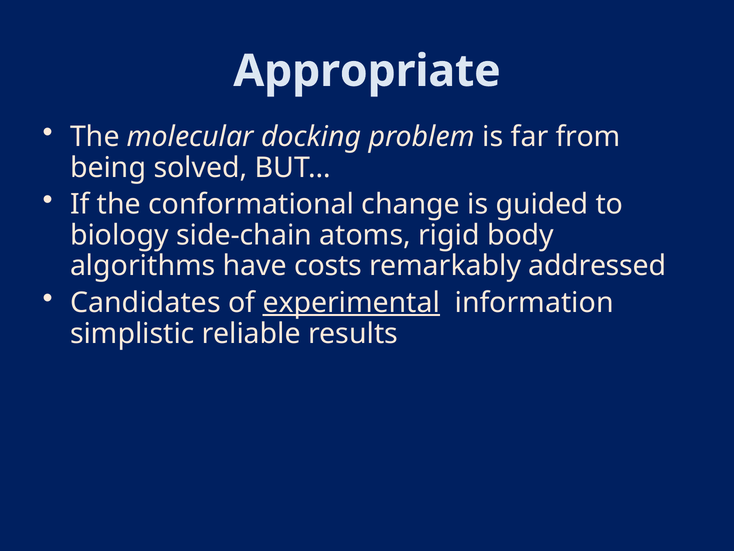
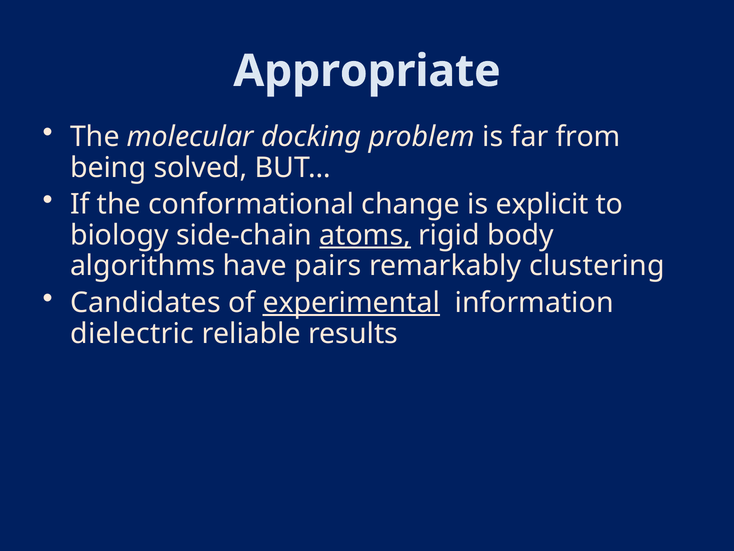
guided: guided -> explicit (542, 204)
atoms underline: none -> present (365, 235)
have costs: costs -> pairs (328, 266)
addressed: addressed -> clustering (597, 266)
simplistic: simplistic -> dielectric (132, 333)
